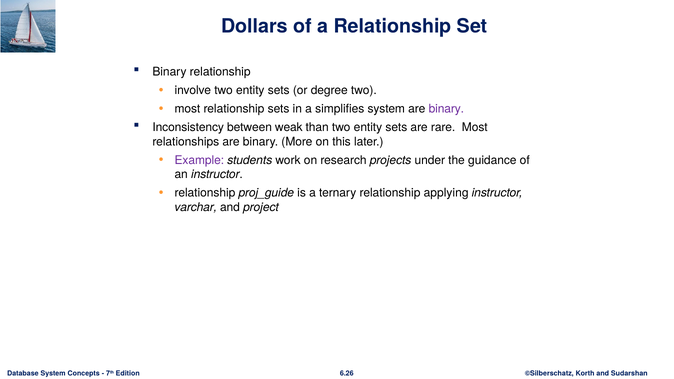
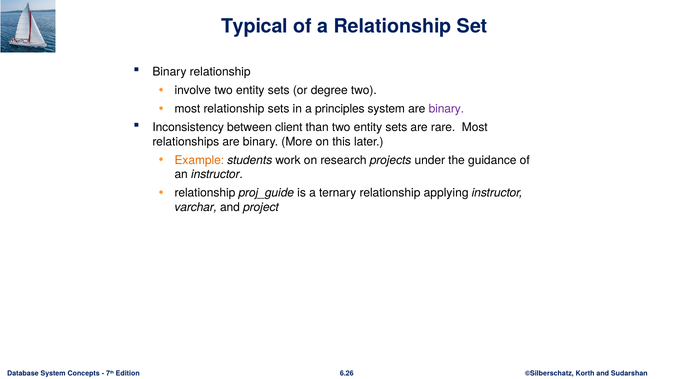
Dollars: Dollars -> Typical (254, 26)
simplifies: simplifies -> principles (340, 109)
weak: weak -> client (289, 127)
Example colour: purple -> orange (199, 160)
